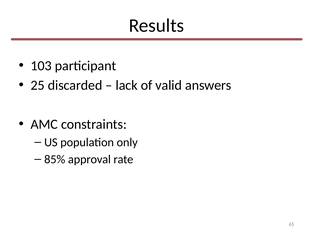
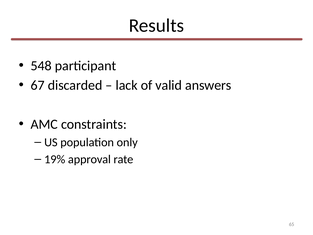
103: 103 -> 548 (41, 66)
25: 25 -> 67 (38, 85)
85%: 85% -> 19% (55, 159)
